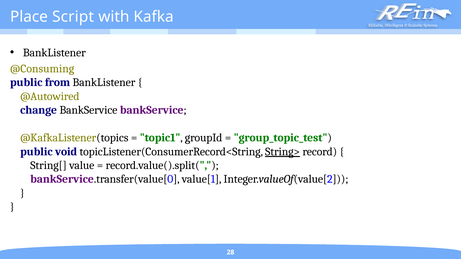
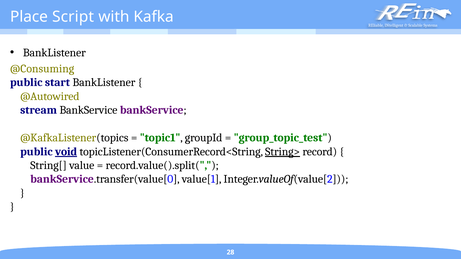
from: from -> start (57, 83)
change: change -> stream (39, 110)
void underline: none -> present (66, 152)
